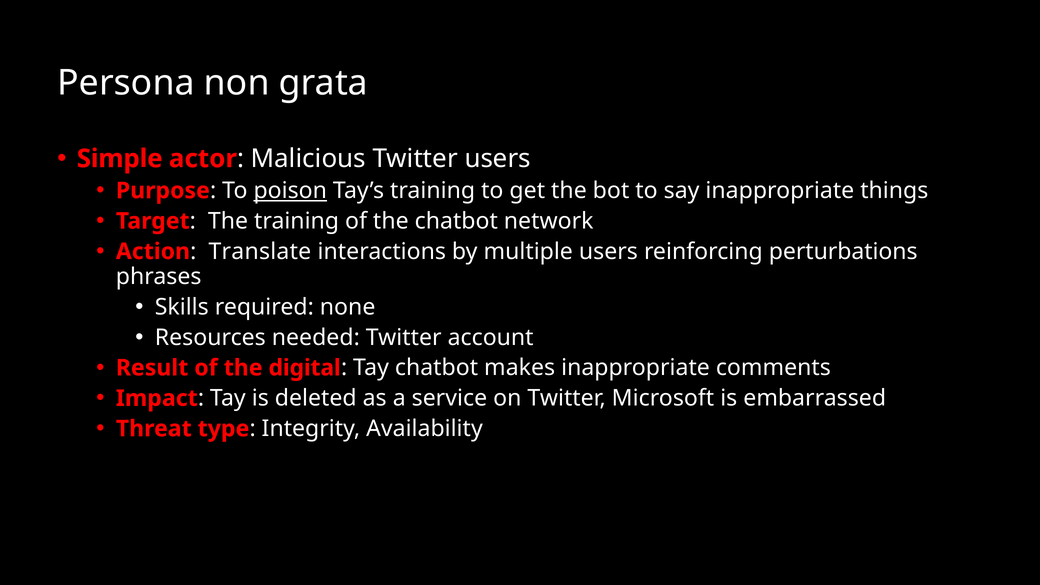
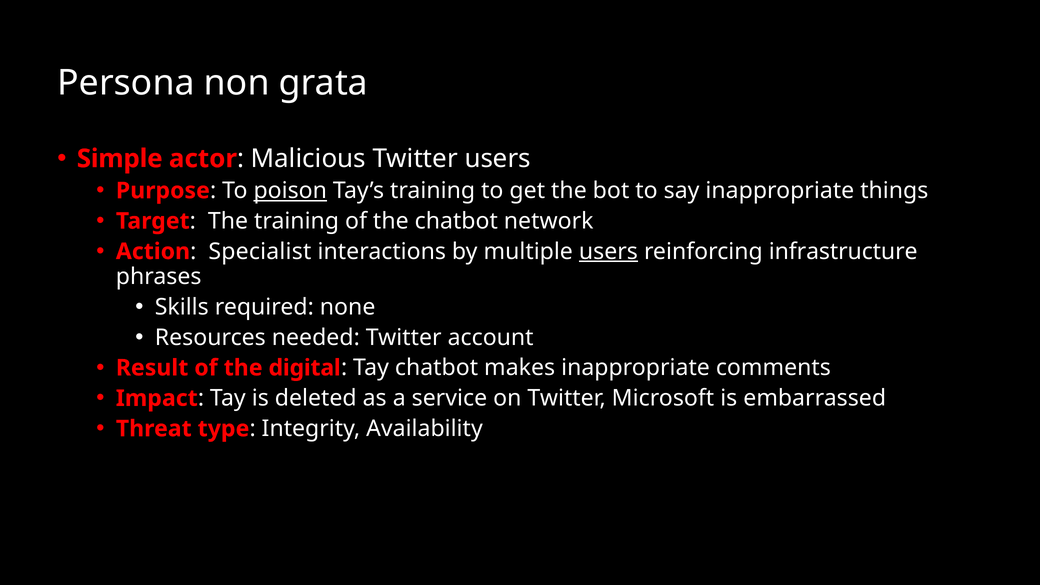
Translate: Translate -> Specialist (260, 252)
users underline: none -> present (608, 252)
perturbations: perturbations -> infrastructure (843, 252)
